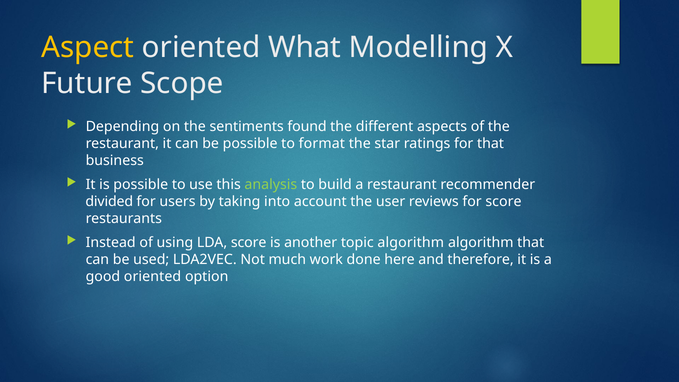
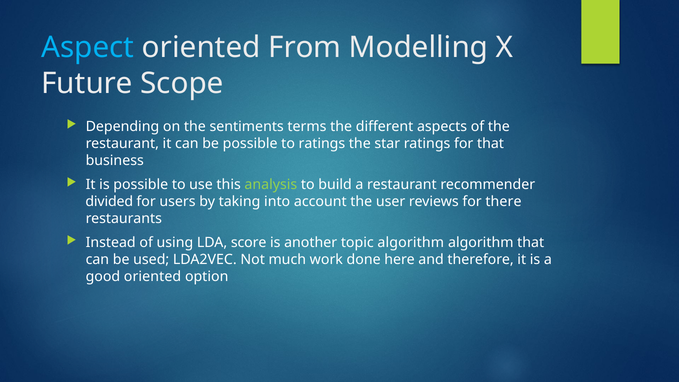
Aspect colour: yellow -> light blue (88, 48)
What: What -> From (305, 48)
found: found -> terms (307, 126)
to format: format -> ratings (322, 143)
for score: score -> there (503, 201)
